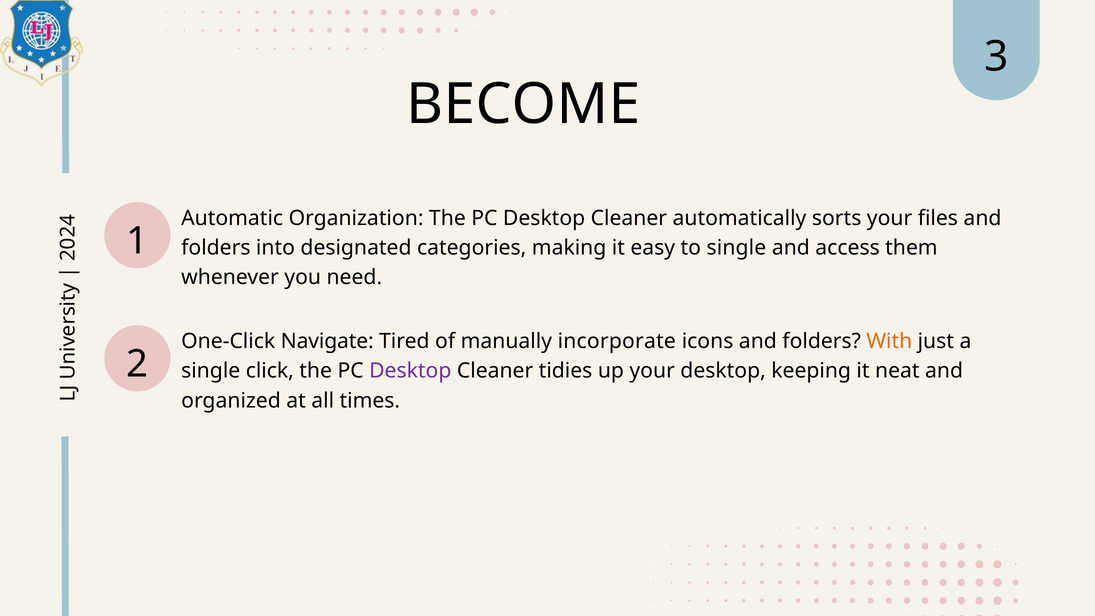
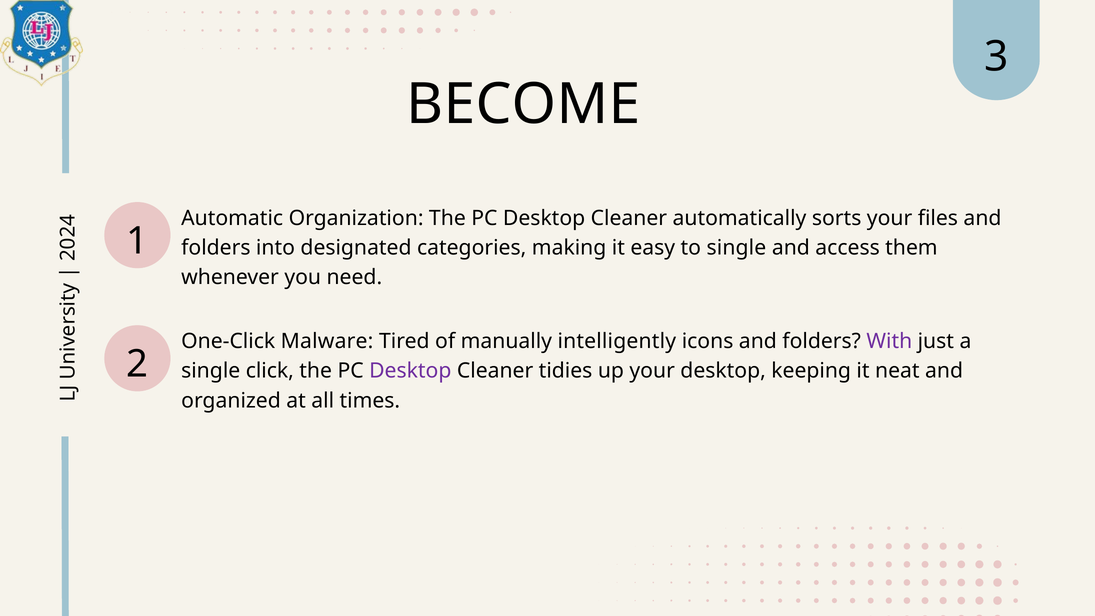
Navigate: Navigate -> Malware (327, 341)
incorporate: incorporate -> intelligently (617, 341)
With colour: orange -> purple (889, 341)
